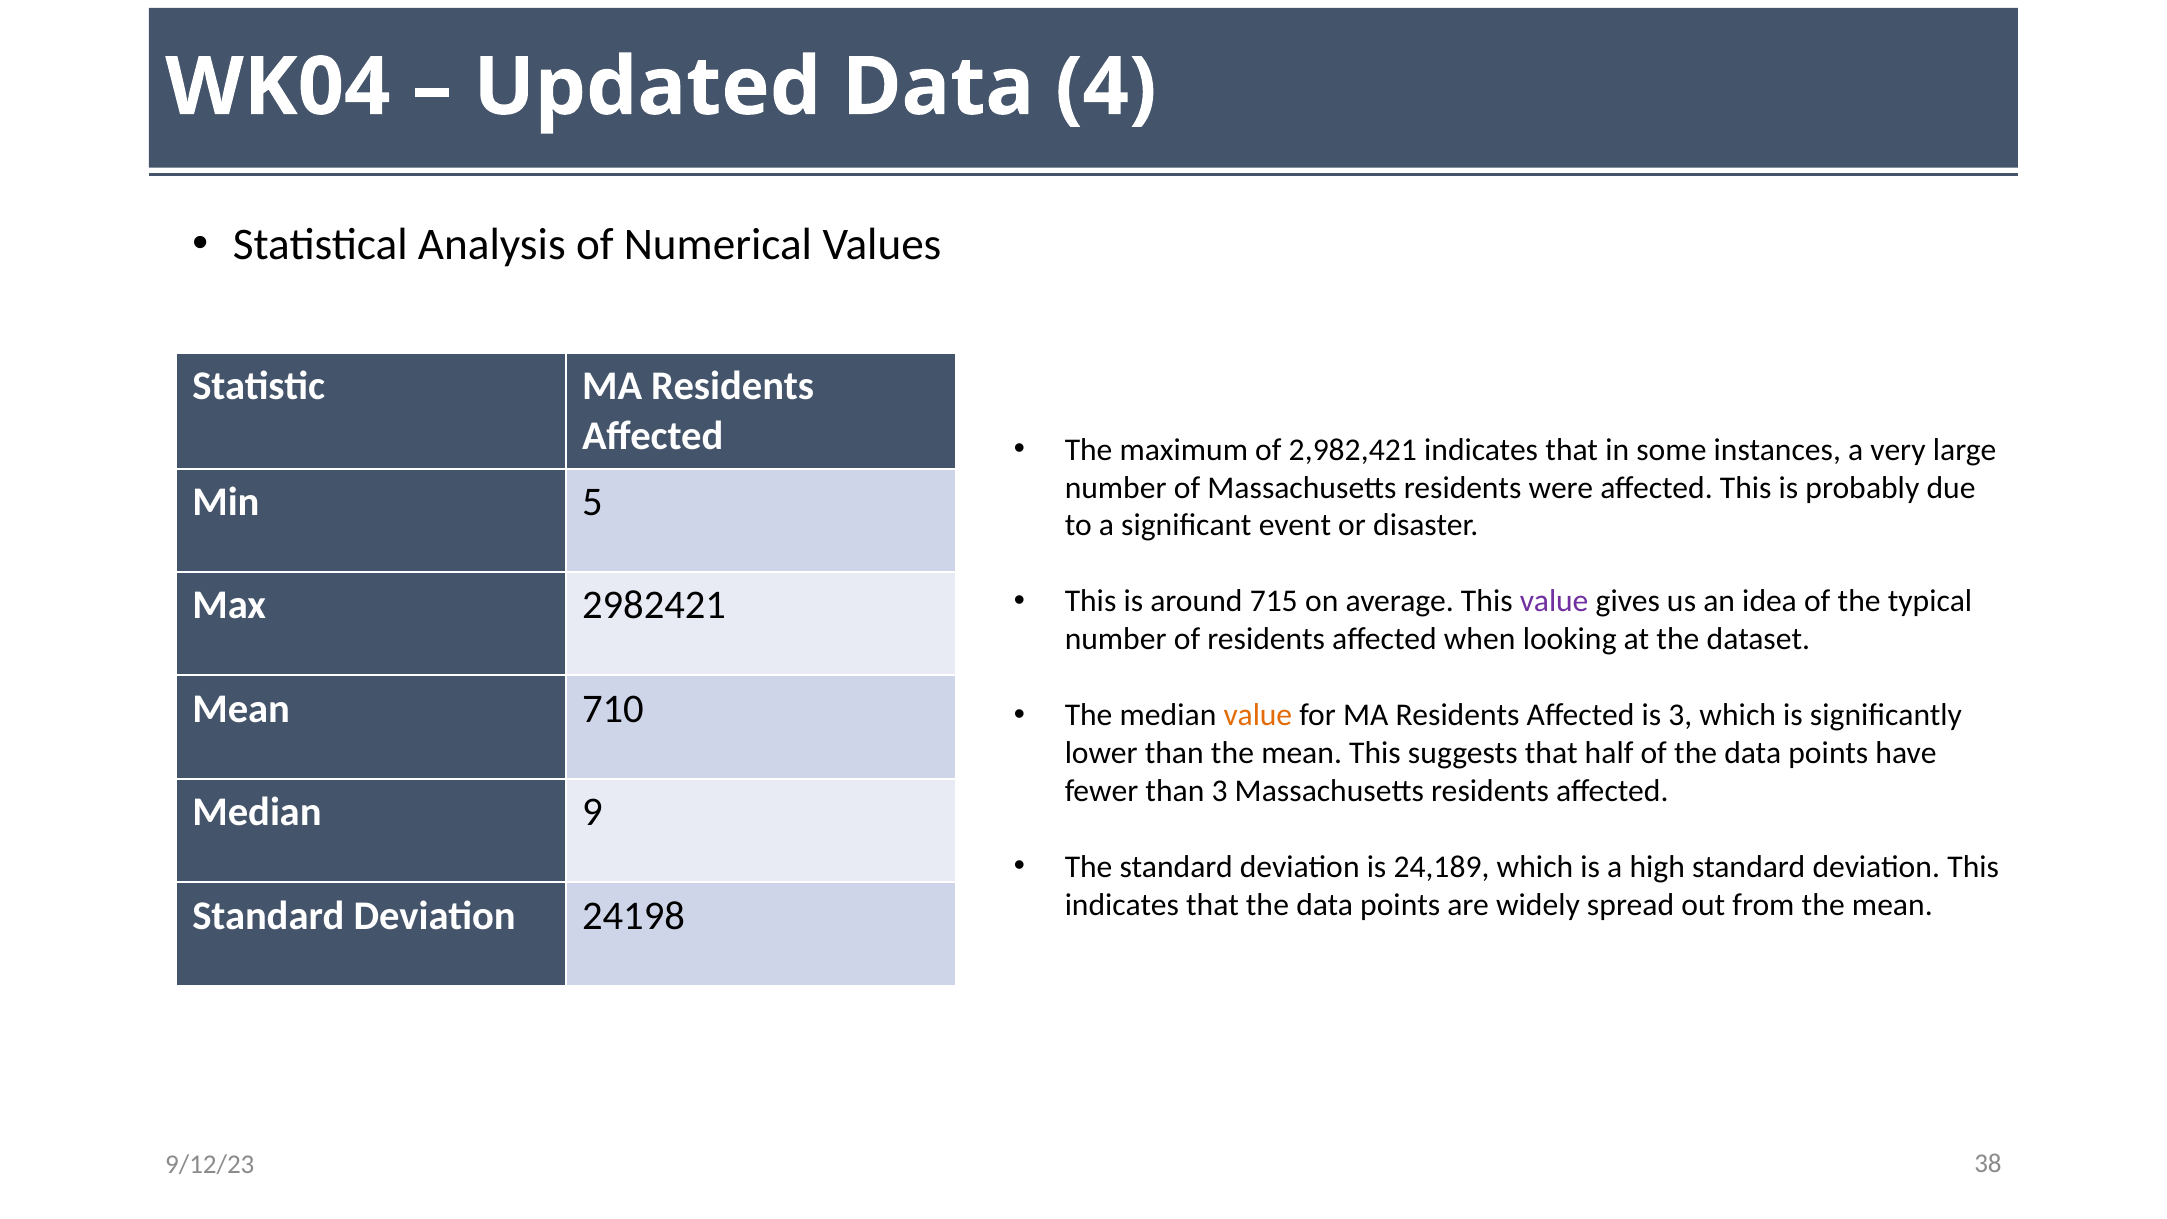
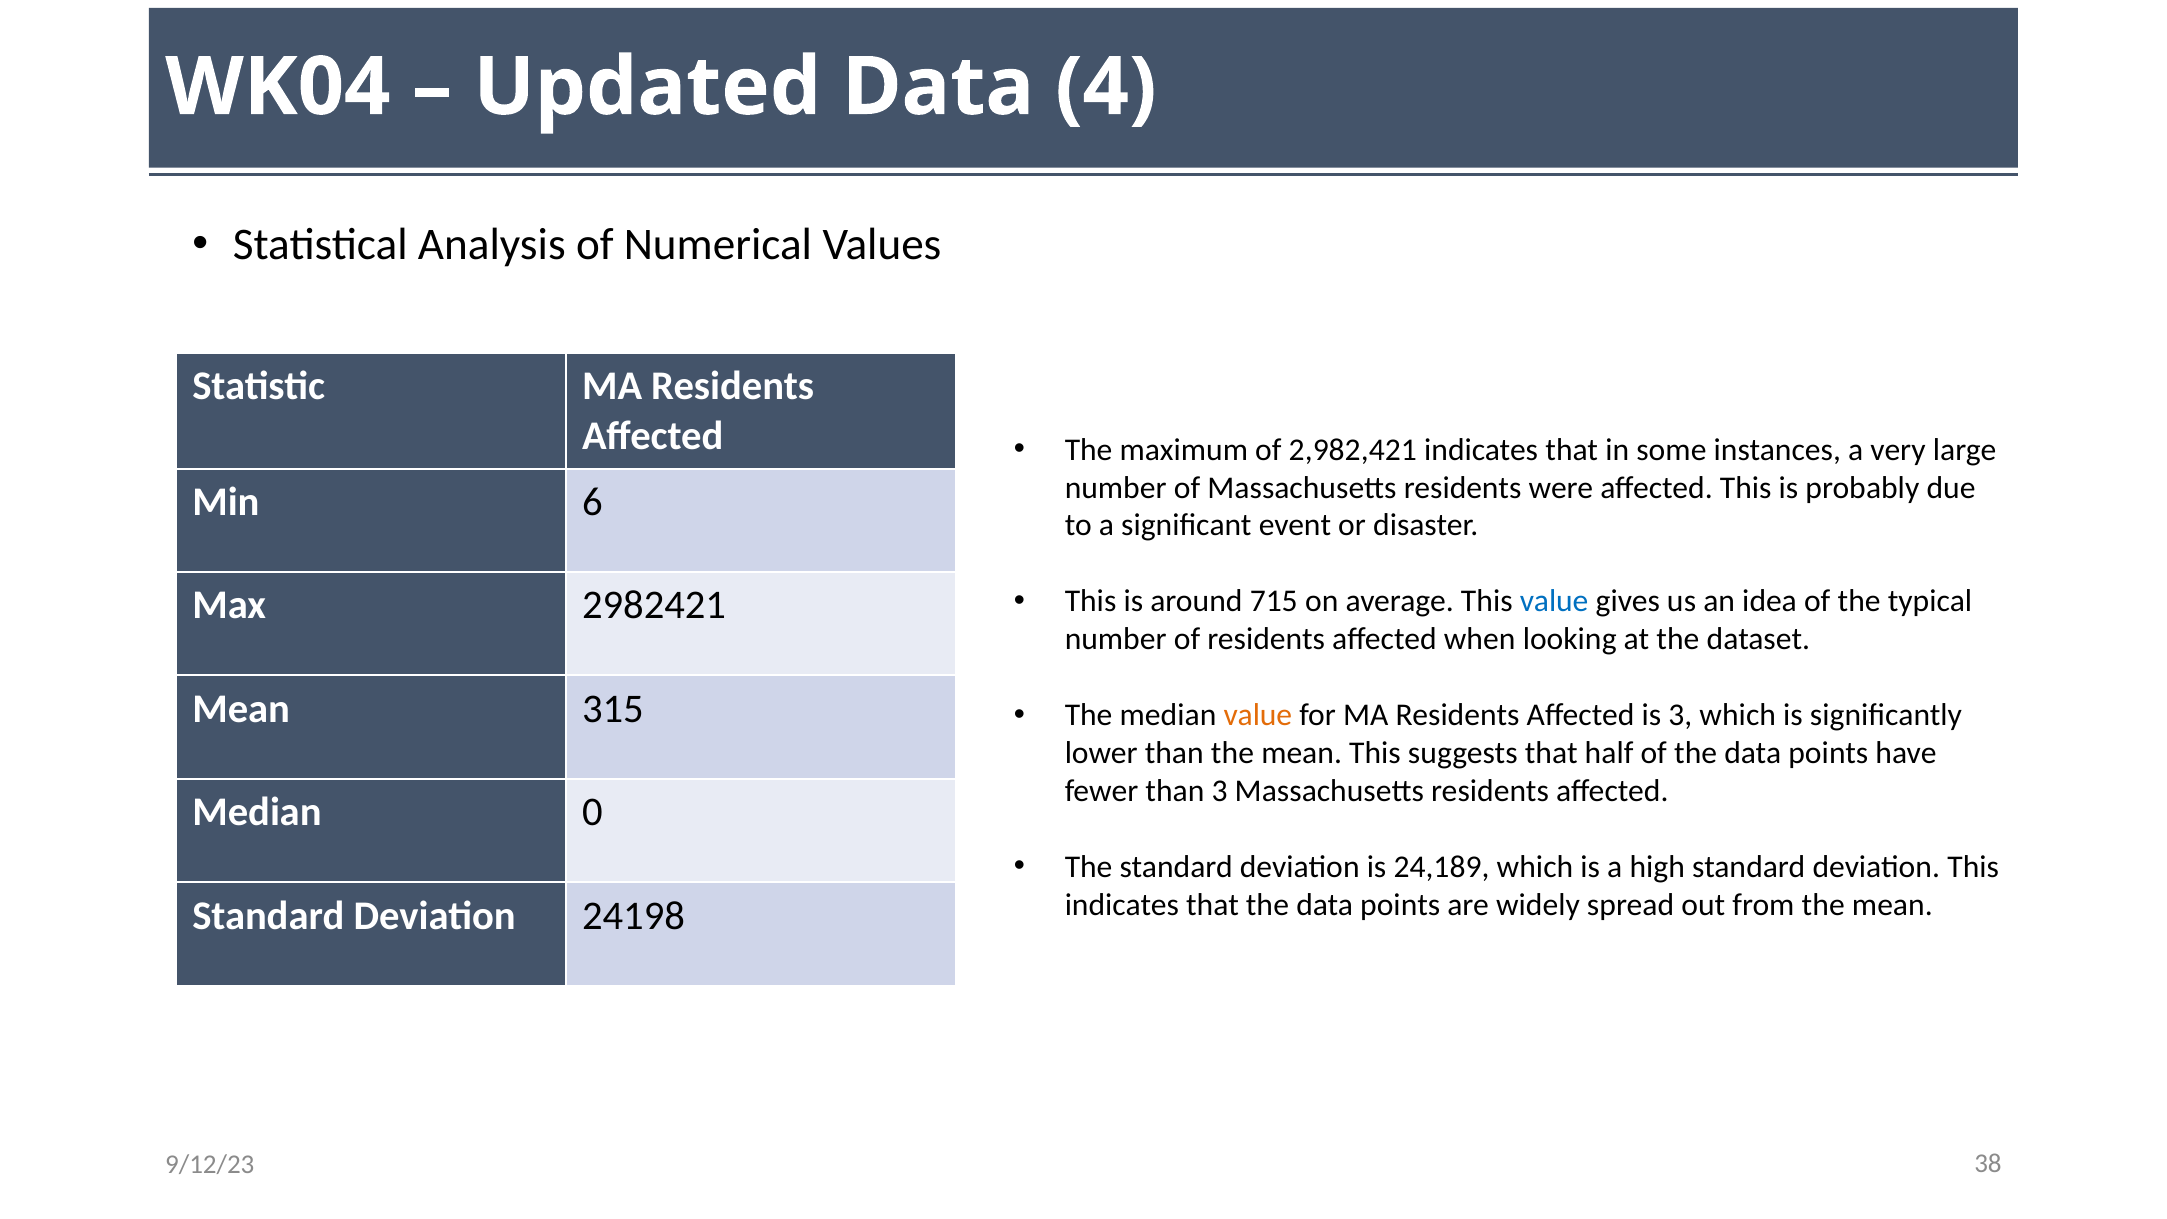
5: 5 -> 6 (592, 502)
value colour: purple -> blue (1554, 601)
710: 710 -> 315 (613, 709)
9: 9 -> 0 (592, 812)
